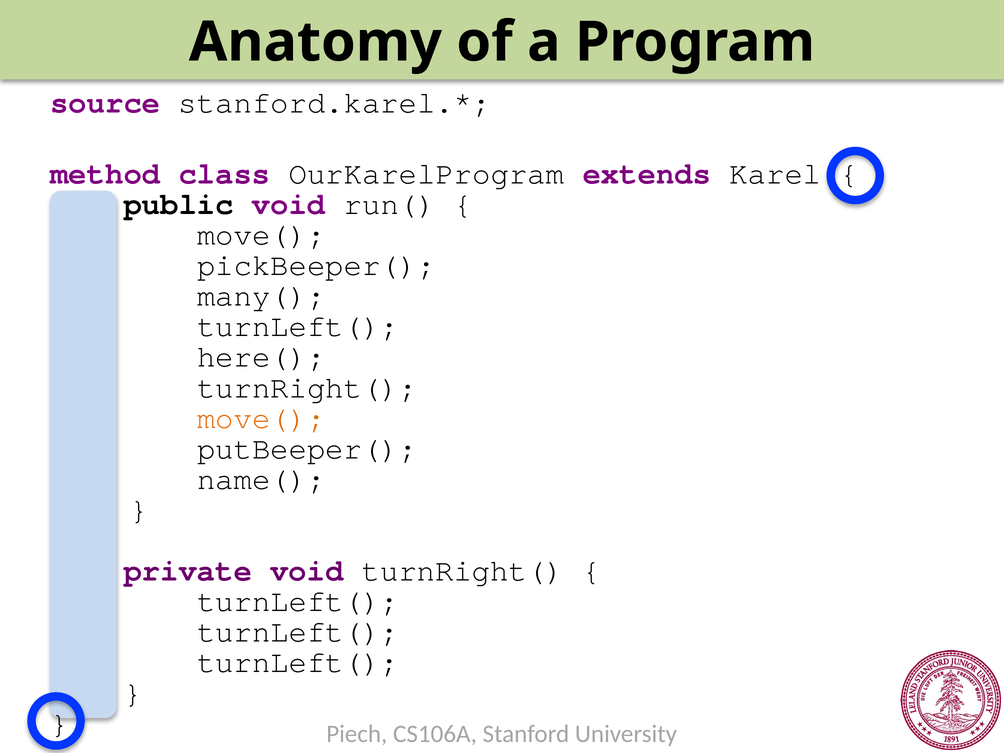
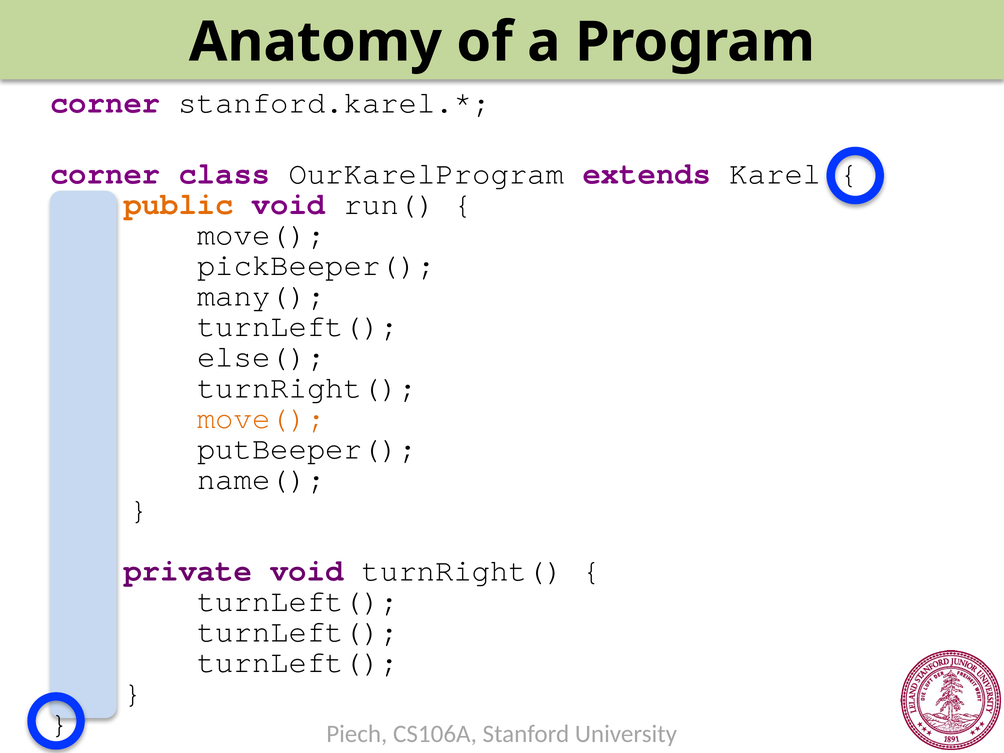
source: source -> corner (105, 103)
method: method -> corner (105, 174)
public colour: black -> orange (179, 204)
here(: here( -> else( (261, 357)
